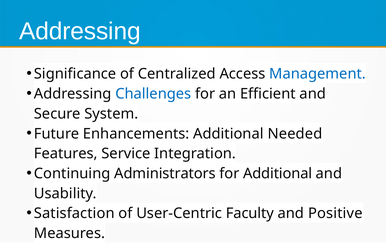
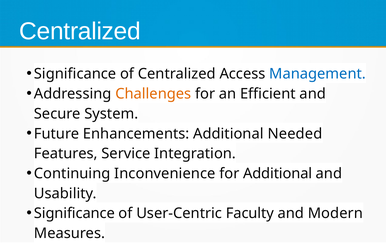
Addressing: Addressing -> Centralized (80, 31)
Challenges colour: blue -> orange (153, 94)
Administrators: Administrators -> Inconvenience (165, 174)
Satisfaction: Satisfaction -> Significance (74, 214)
Positive: Positive -> Modern (335, 214)
